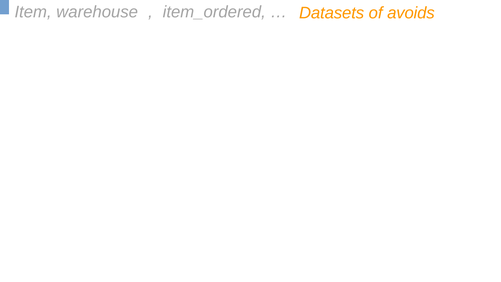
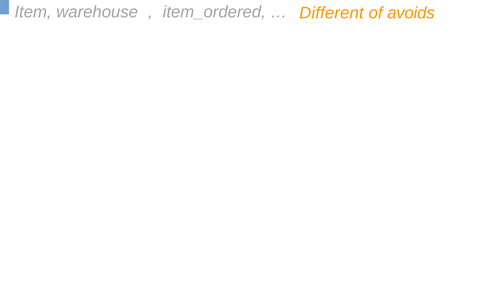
Datasets: Datasets -> Different (331, 13)
